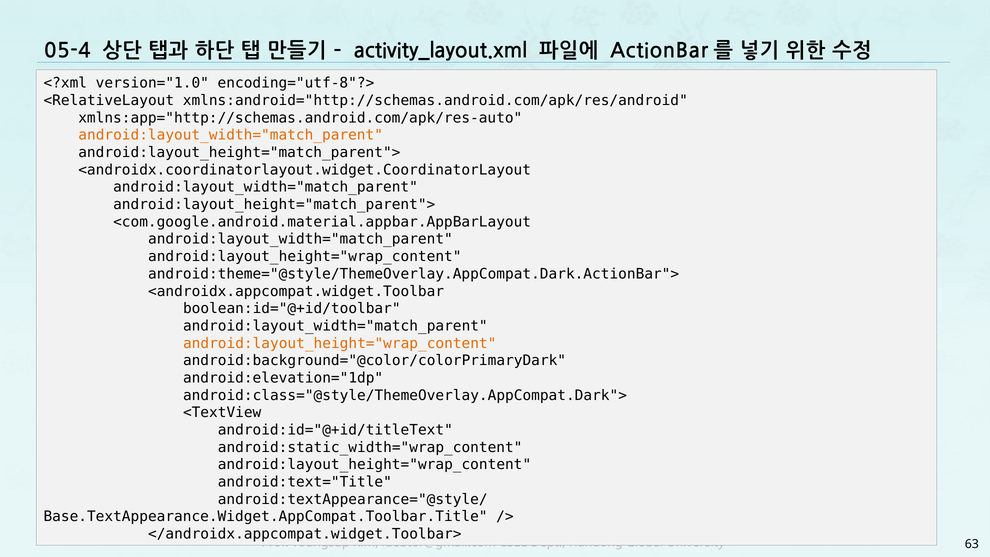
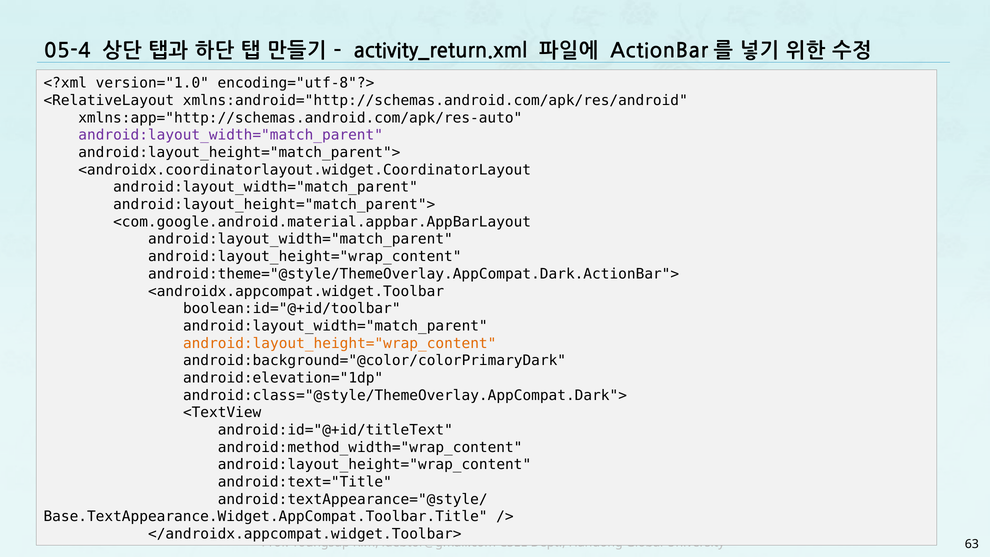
activity_layout.xml: activity_layout.xml -> activity_return.xml (440, 51)
android:layout_width="match_parent colour: orange -> purple (231, 135)
android:static_width="wrap_content: android:static_width="wrap_content -> android:method_width="wrap_content (370, 447)
